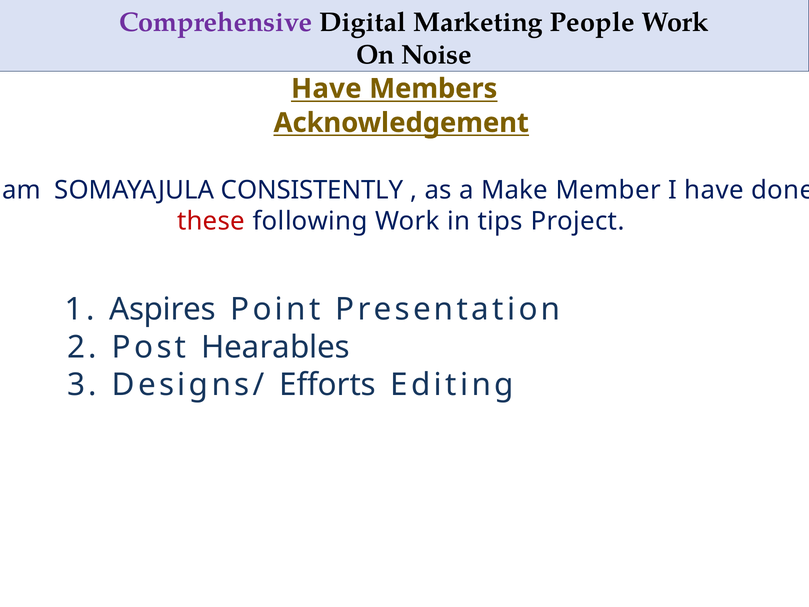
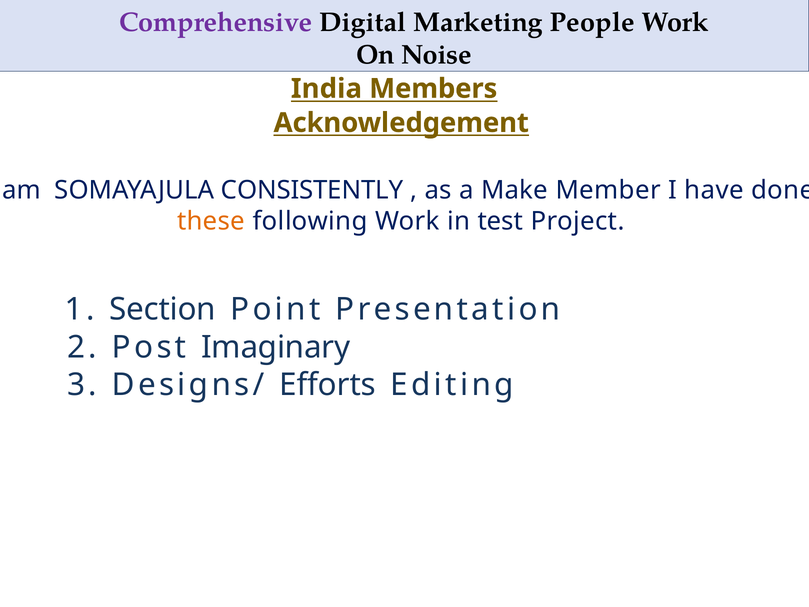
Have: Have -> India (326, 89)
these colour: red -> orange (211, 221)
tips: tips -> test (500, 221)
Aspires: Aspires -> Section (163, 309)
Hearables: Hearables -> Imaginary (276, 347)
